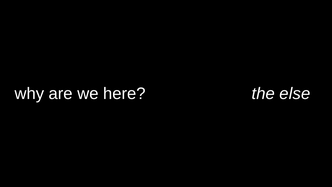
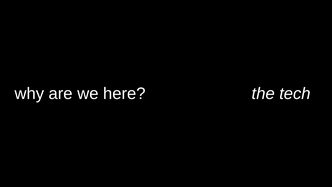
else: else -> tech (295, 94)
